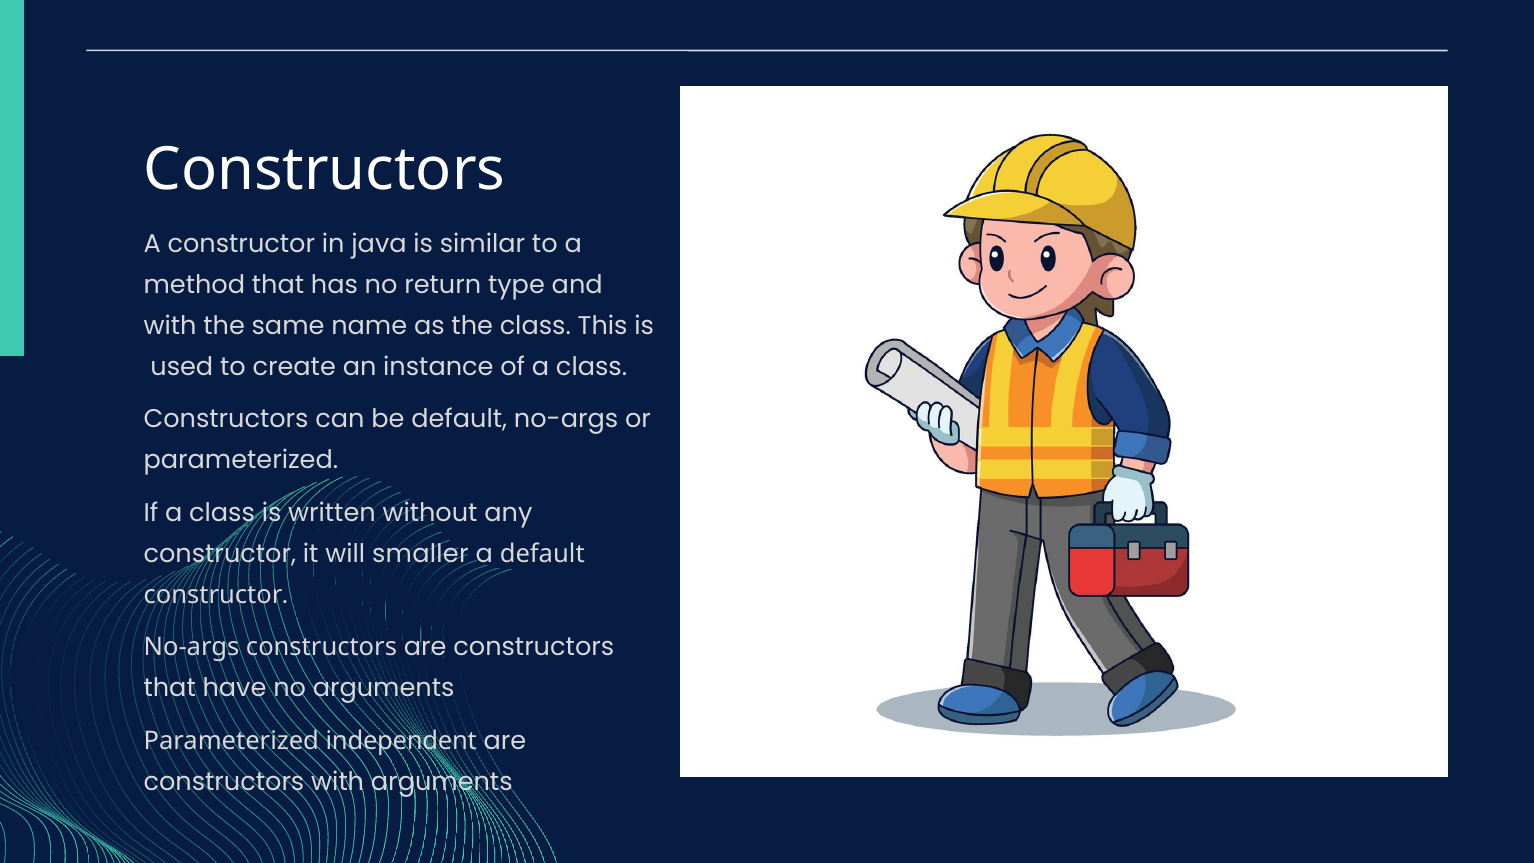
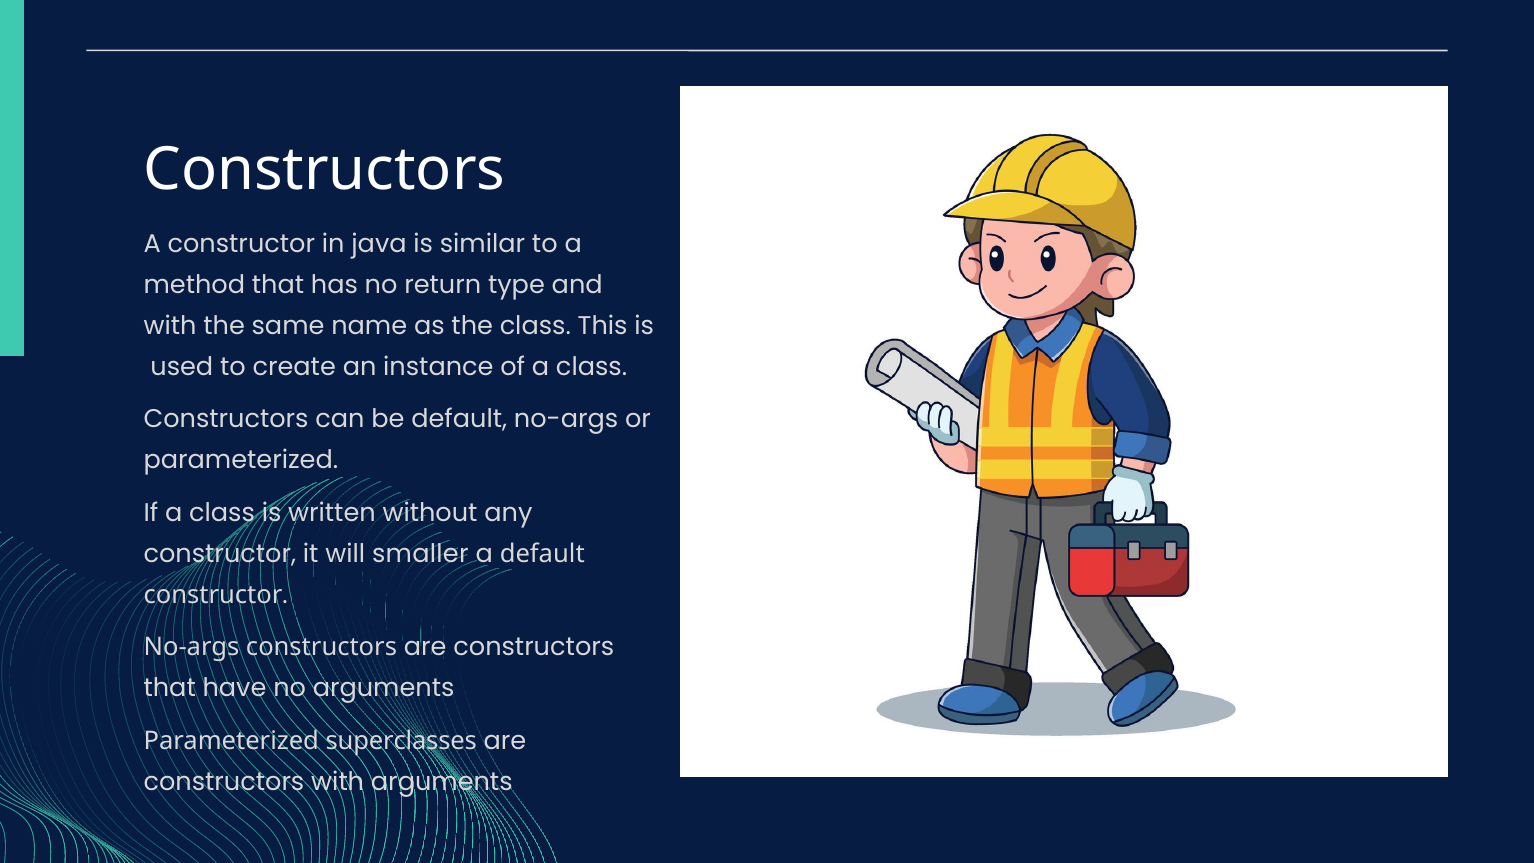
independent: independent -> superclasses (401, 741)
